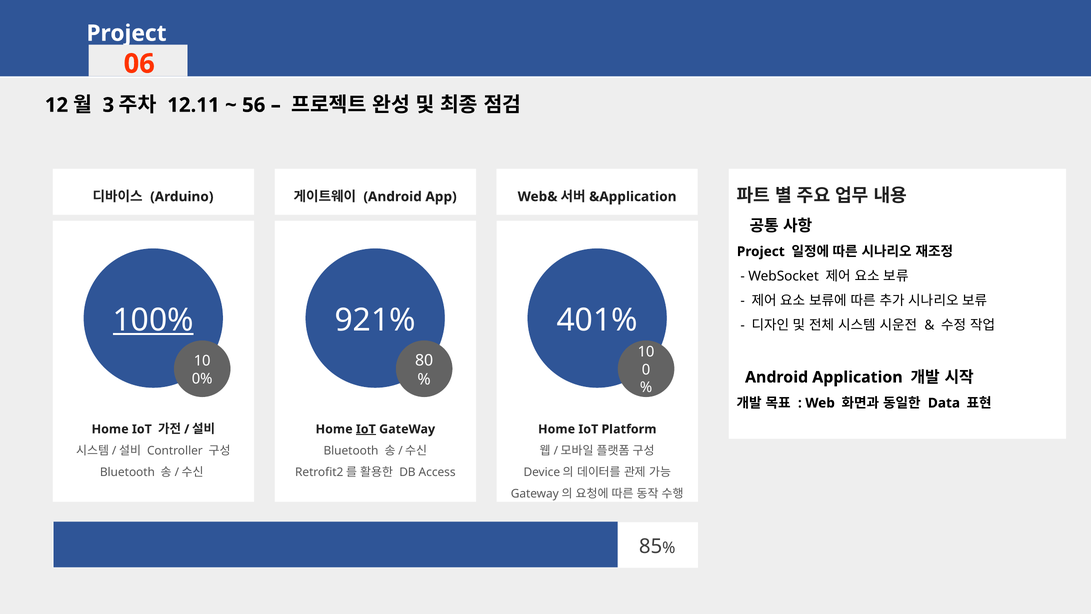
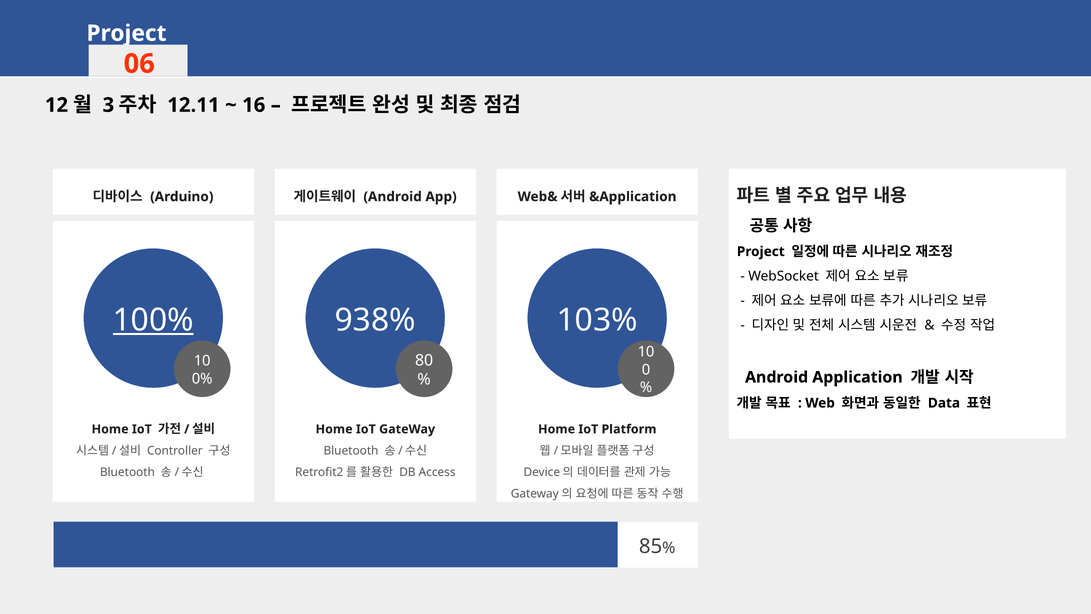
56: 56 -> 16 (254, 105)
921%: 921% -> 938% (375, 320)
401%: 401% -> 103% (597, 320)
IoT underline: present -> none (366, 429)
